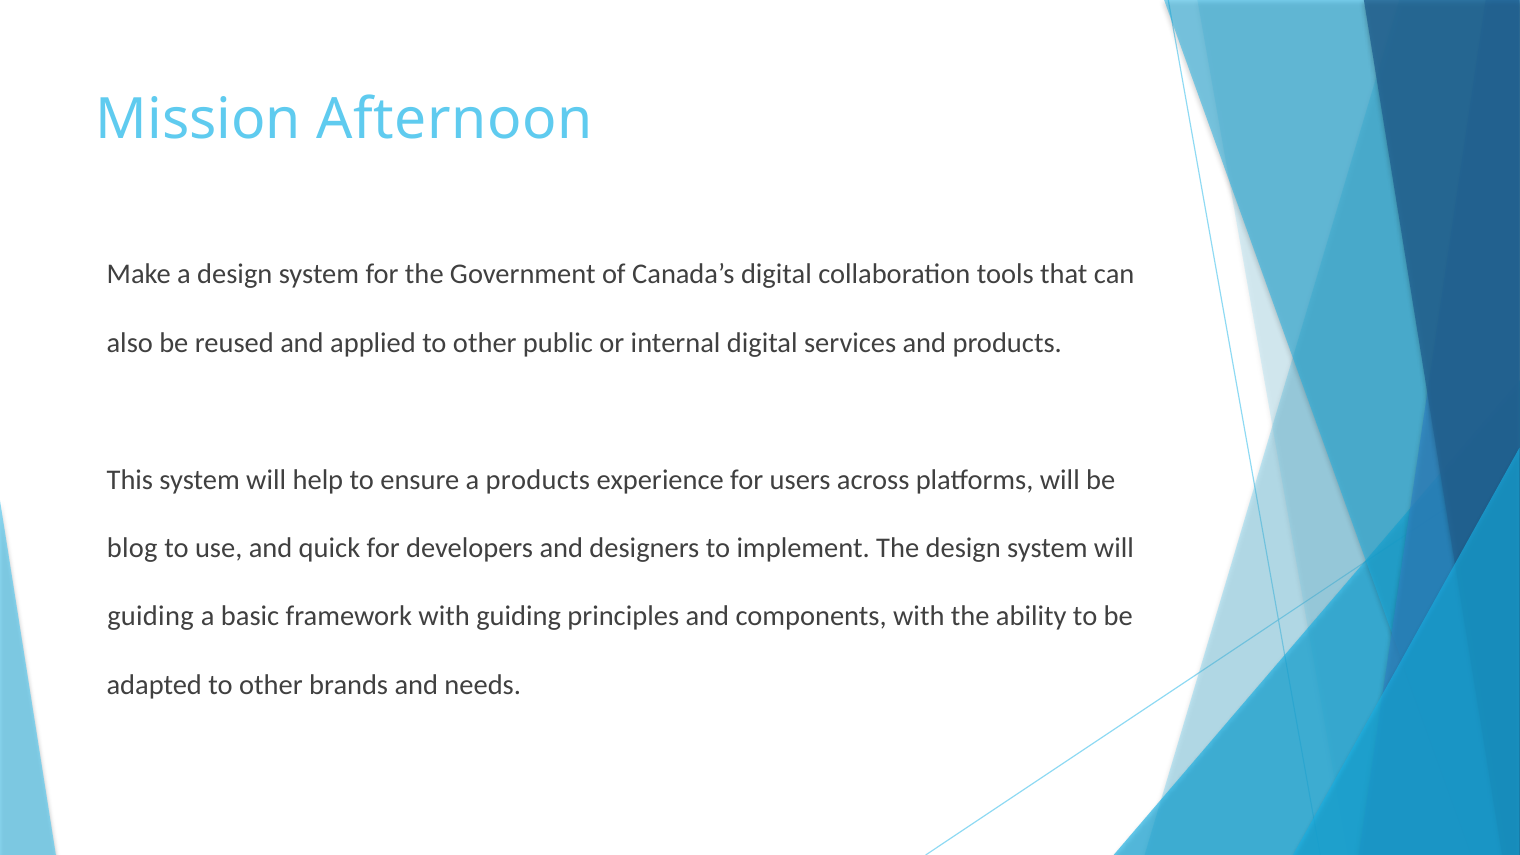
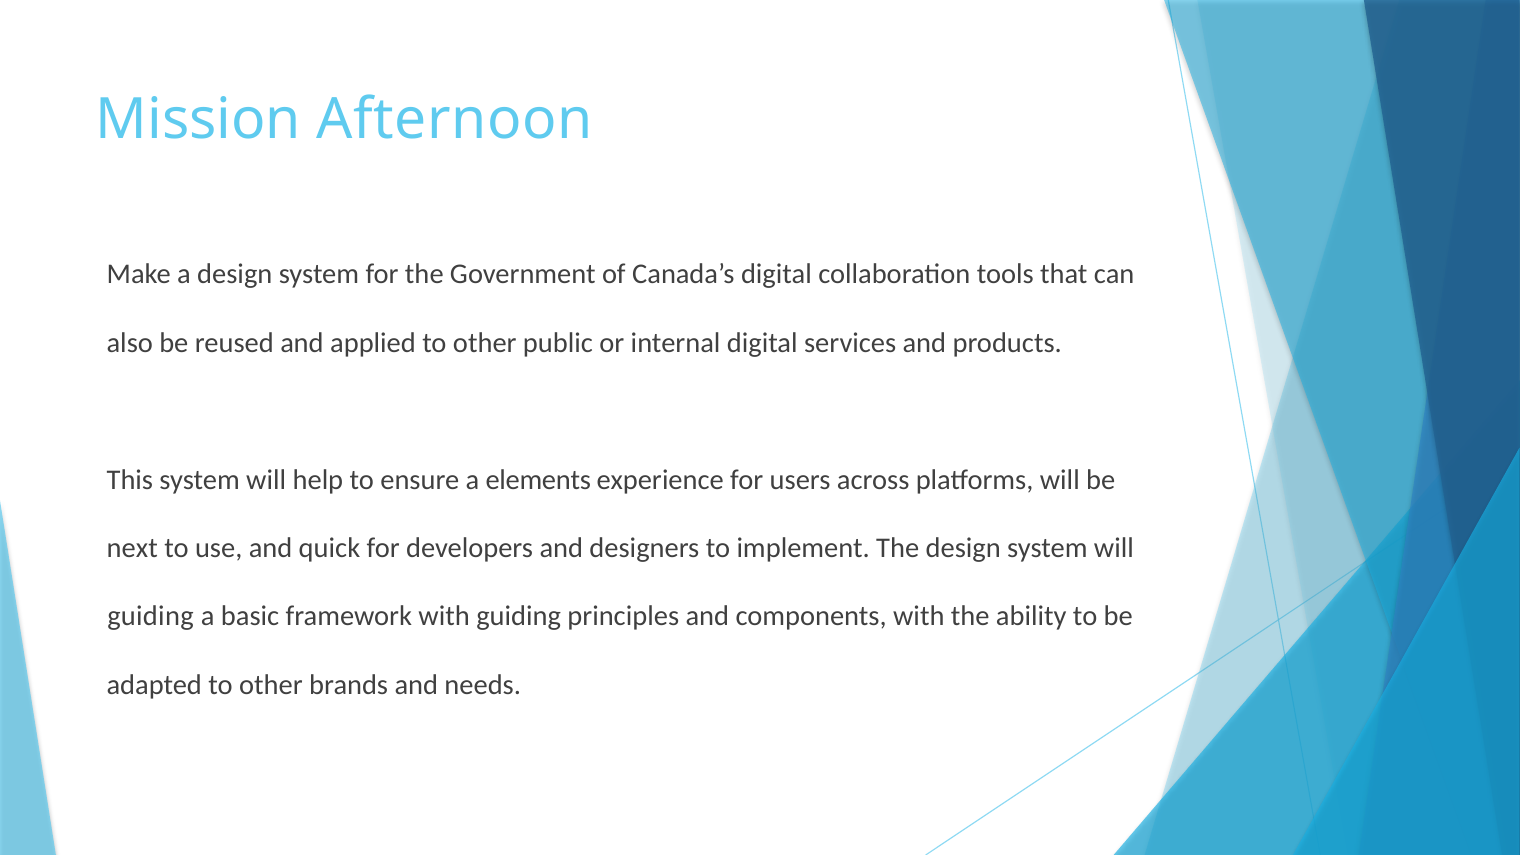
a products: products -> elements (538, 480)
blog: blog -> next (132, 548)
